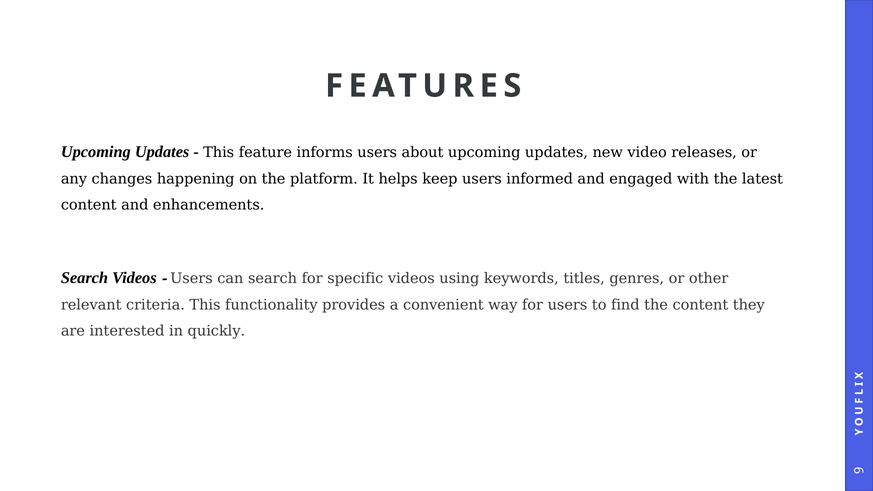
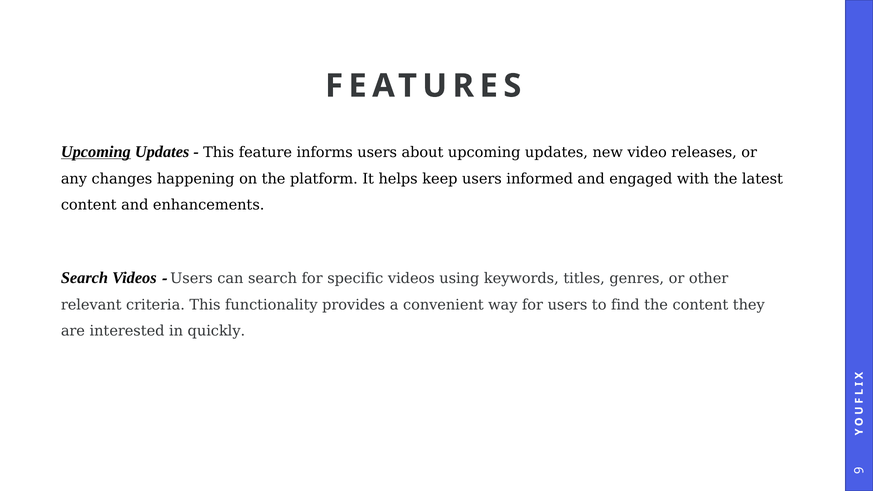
Upcoming underline: none -> present (96, 152)
